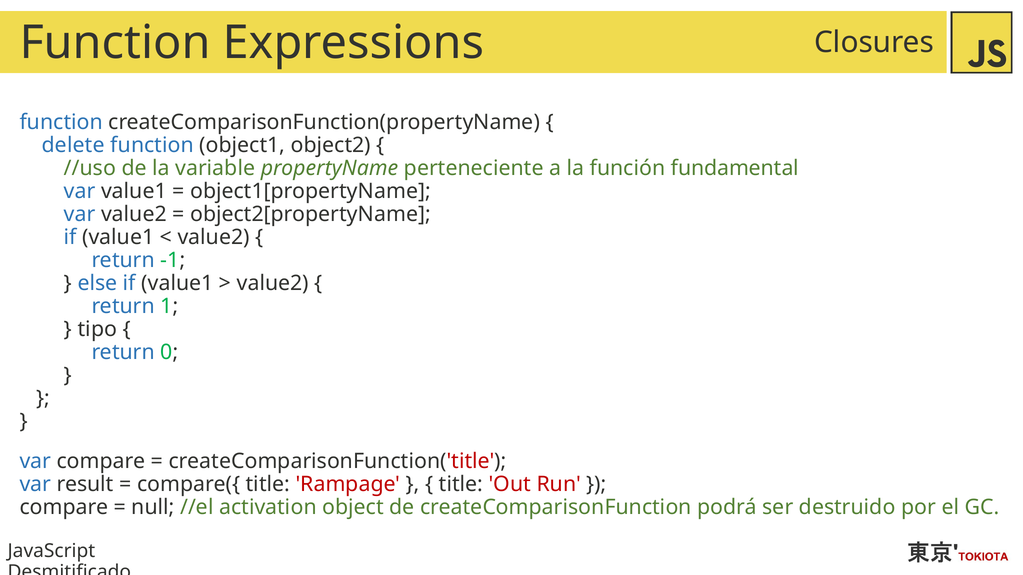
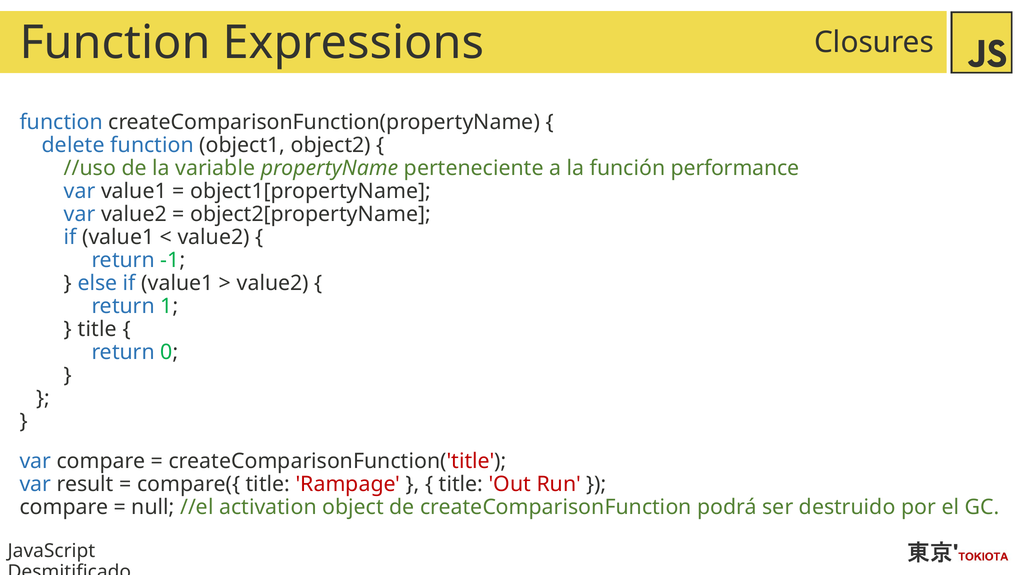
fundamental: fundamental -> performance (735, 168)
tipo: tipo -> title (97, 329)
